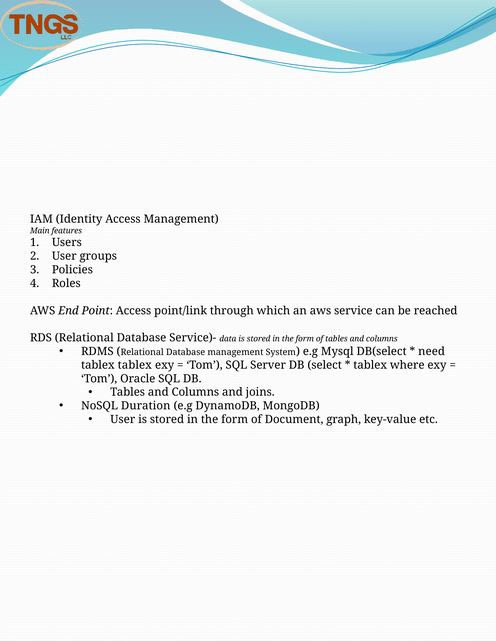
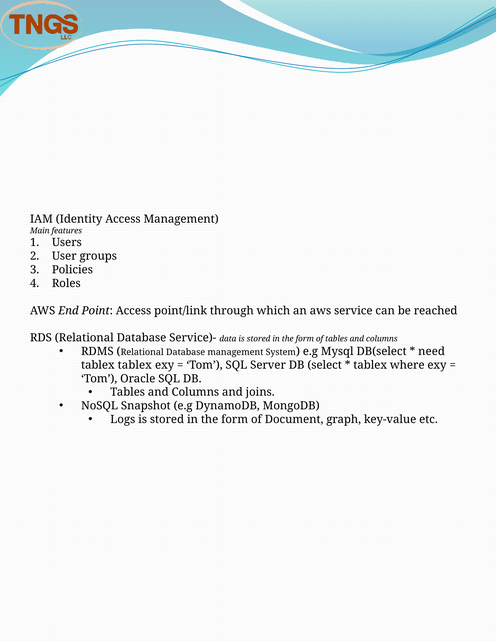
Duration: Duration -> Snapshot (146, 406)
User: User -> Logs (123, 420)
